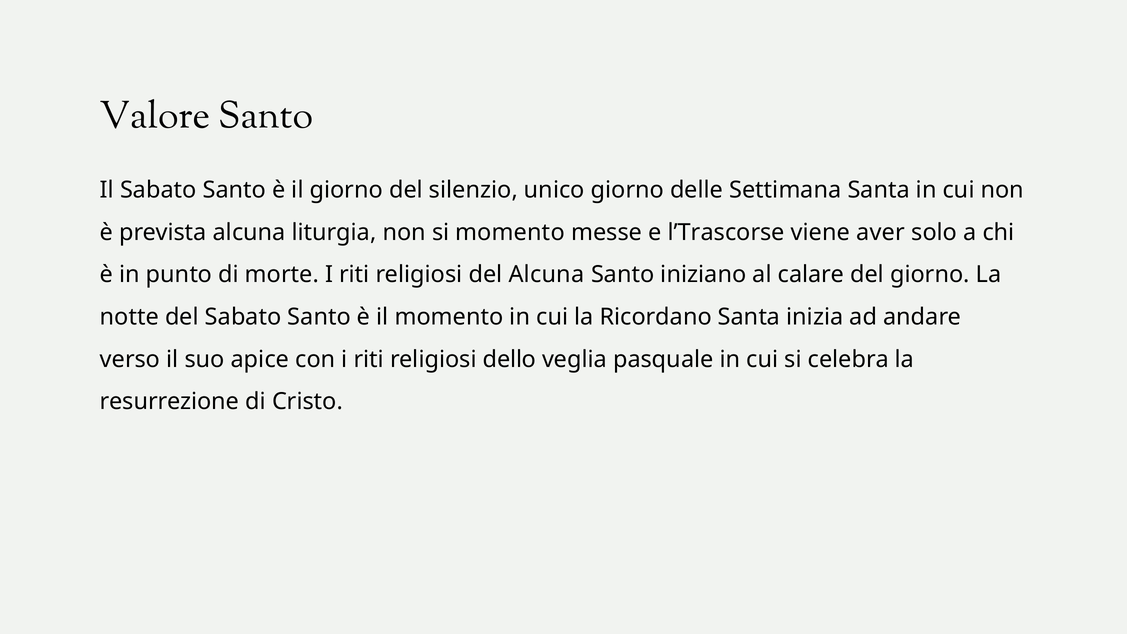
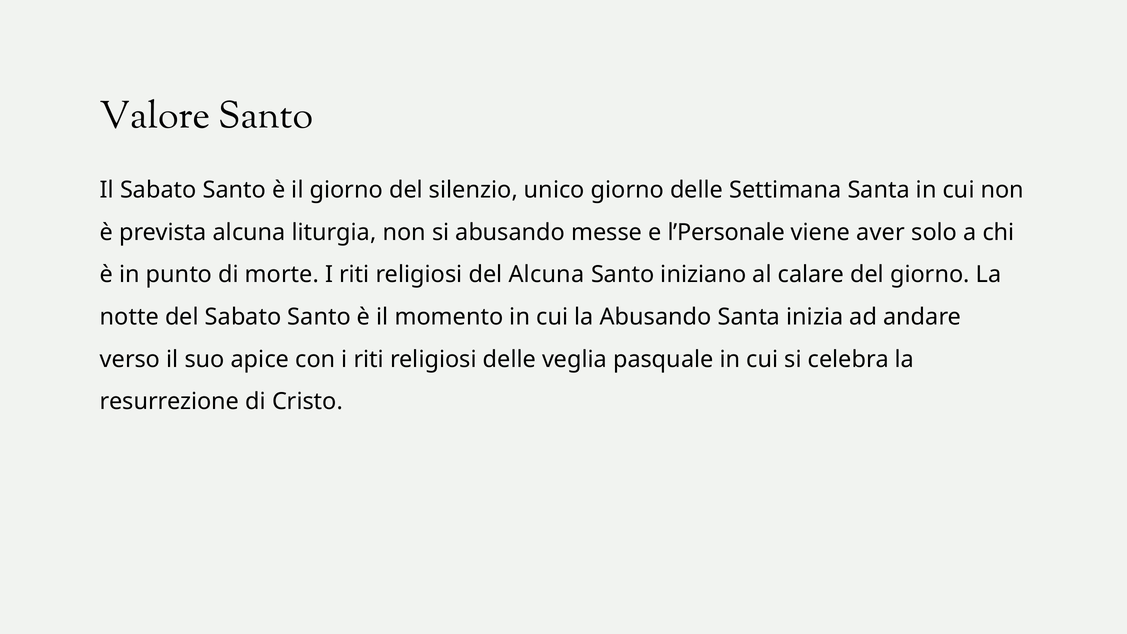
si momento: momento -> abusando (510, 232)
l’Trascorse: l’Trascorse -> l’Personale (726, 232)
la Ricordano: Ricordano -> Abusando (656, 317)
religiosi dello: dello -> delle (509, 359)
